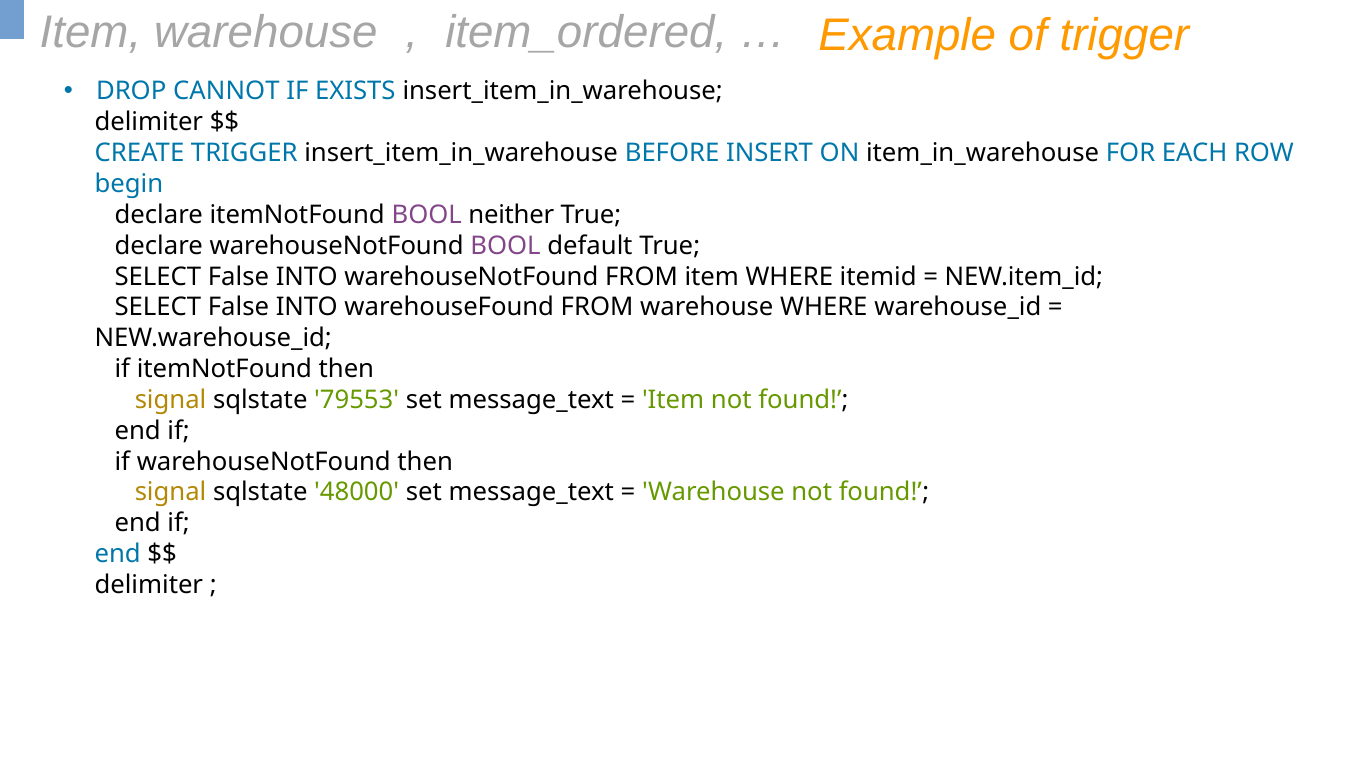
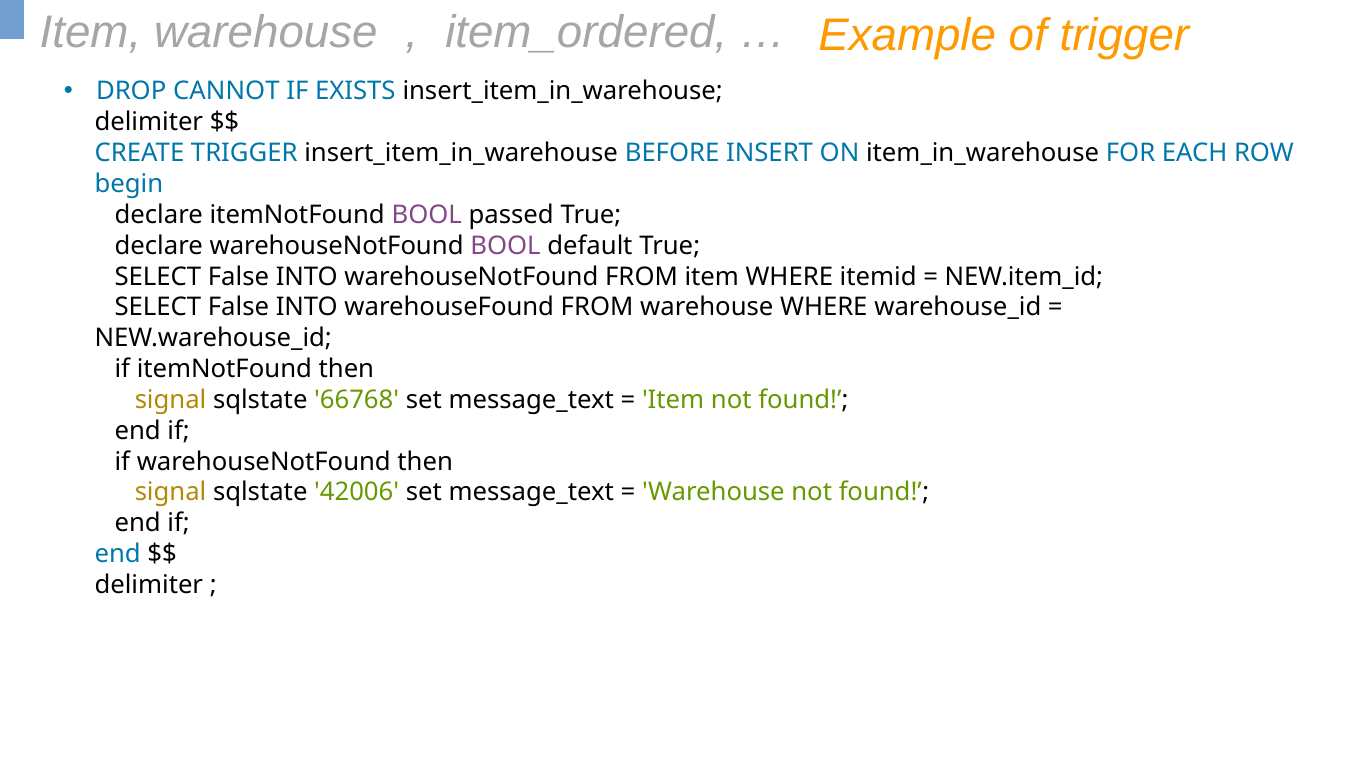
neither: neither -> passed (511, 215)
79553: 79553 -> 66768 (357, 400)
48000: 48000 -> 42006 (357, 493)
